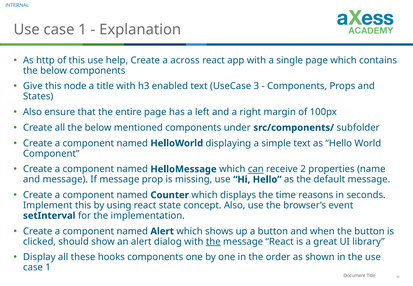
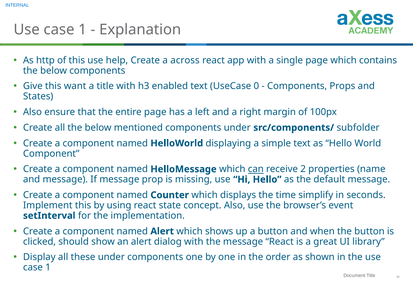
node: node -> want (75, 86)
3: 3 -> 0 (256, 86)
reasons: reasons -> simplify (316, 195)
the underline: present -> none (213, 241)
these hooks: hooks -> under (111, 257)
